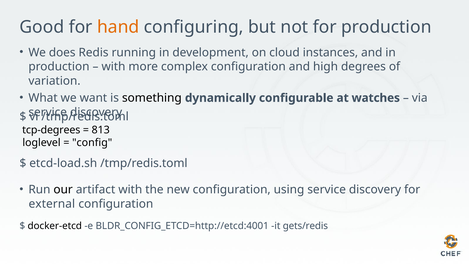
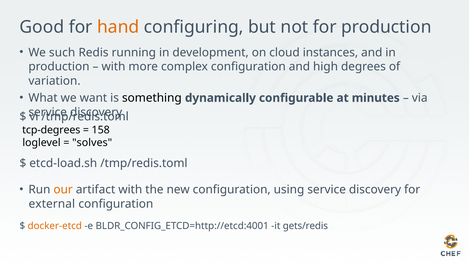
does: does -> such (62, 52)
watches: watches -> minutes (376, 98)
813: 813 -> 158 (101, 130)
config: config -> solves (92, 142)
our colour: black -> orange (63, 189)
docker-etcd colour: black -> orange (55, 226)
